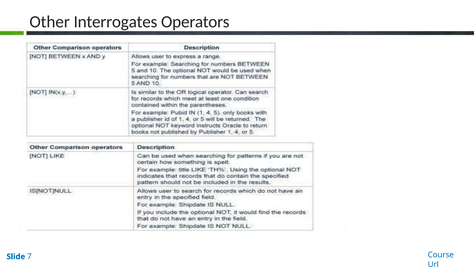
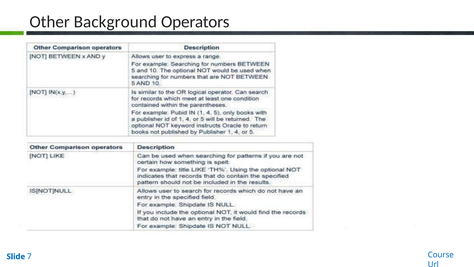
Interrogates: Interrogates -> Background (115, 22)
